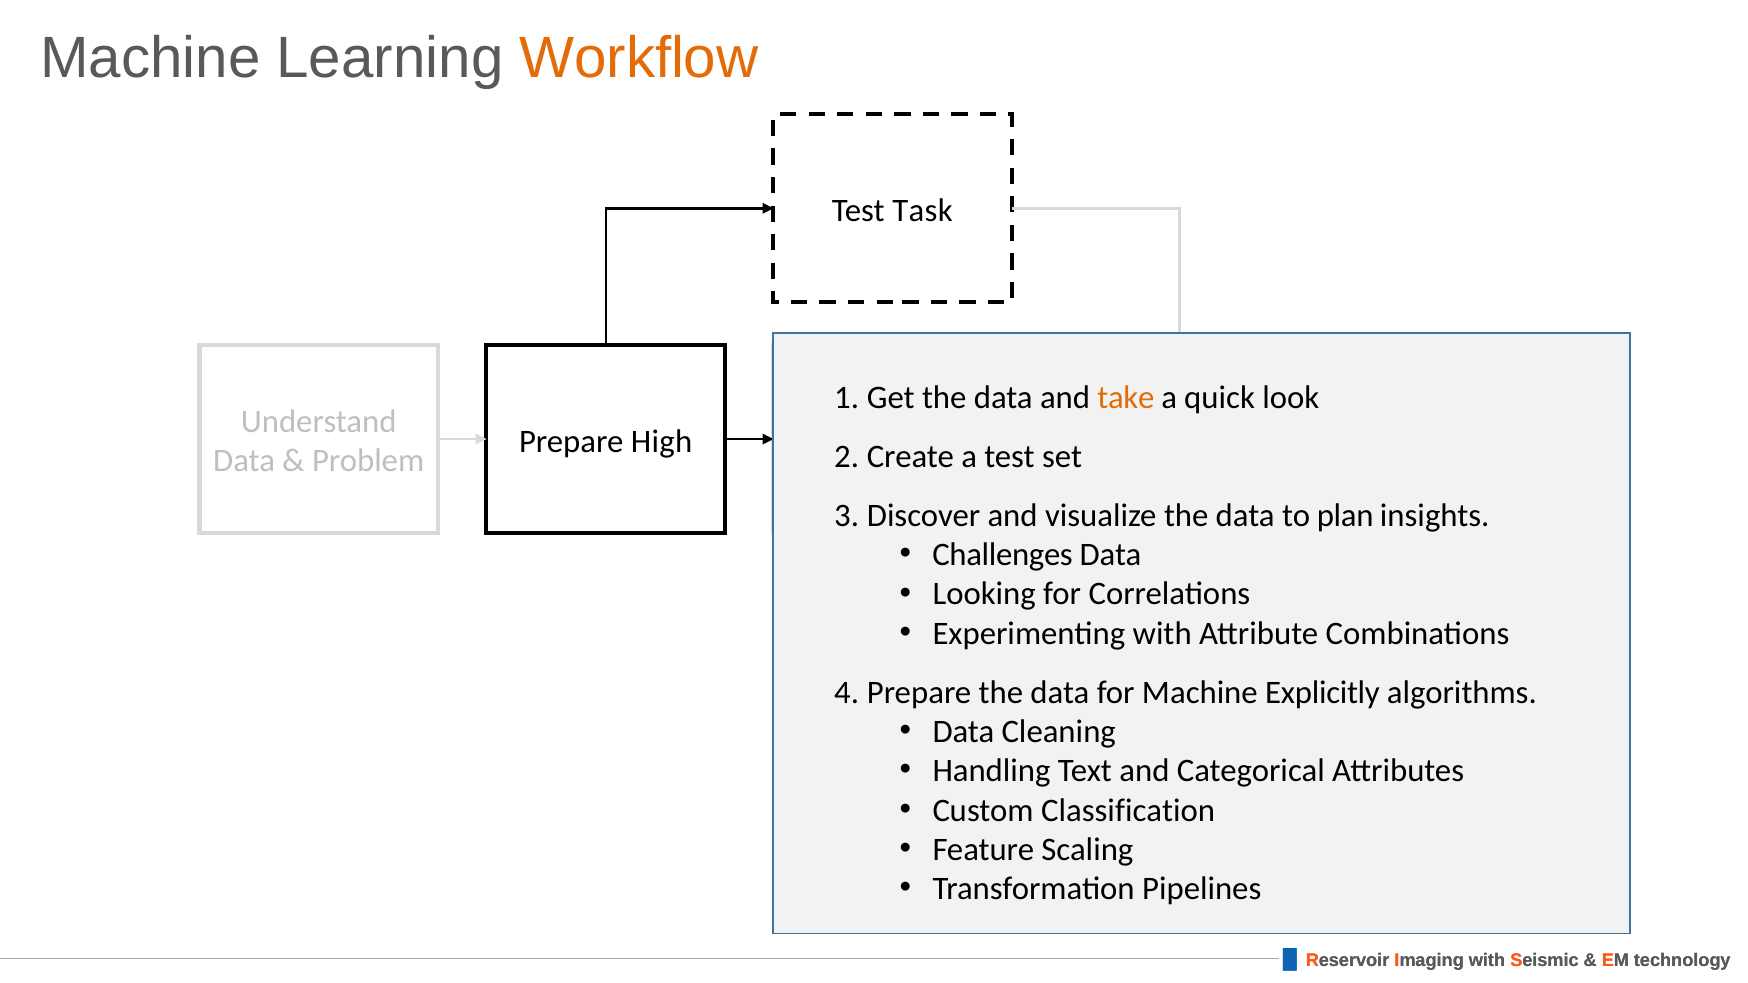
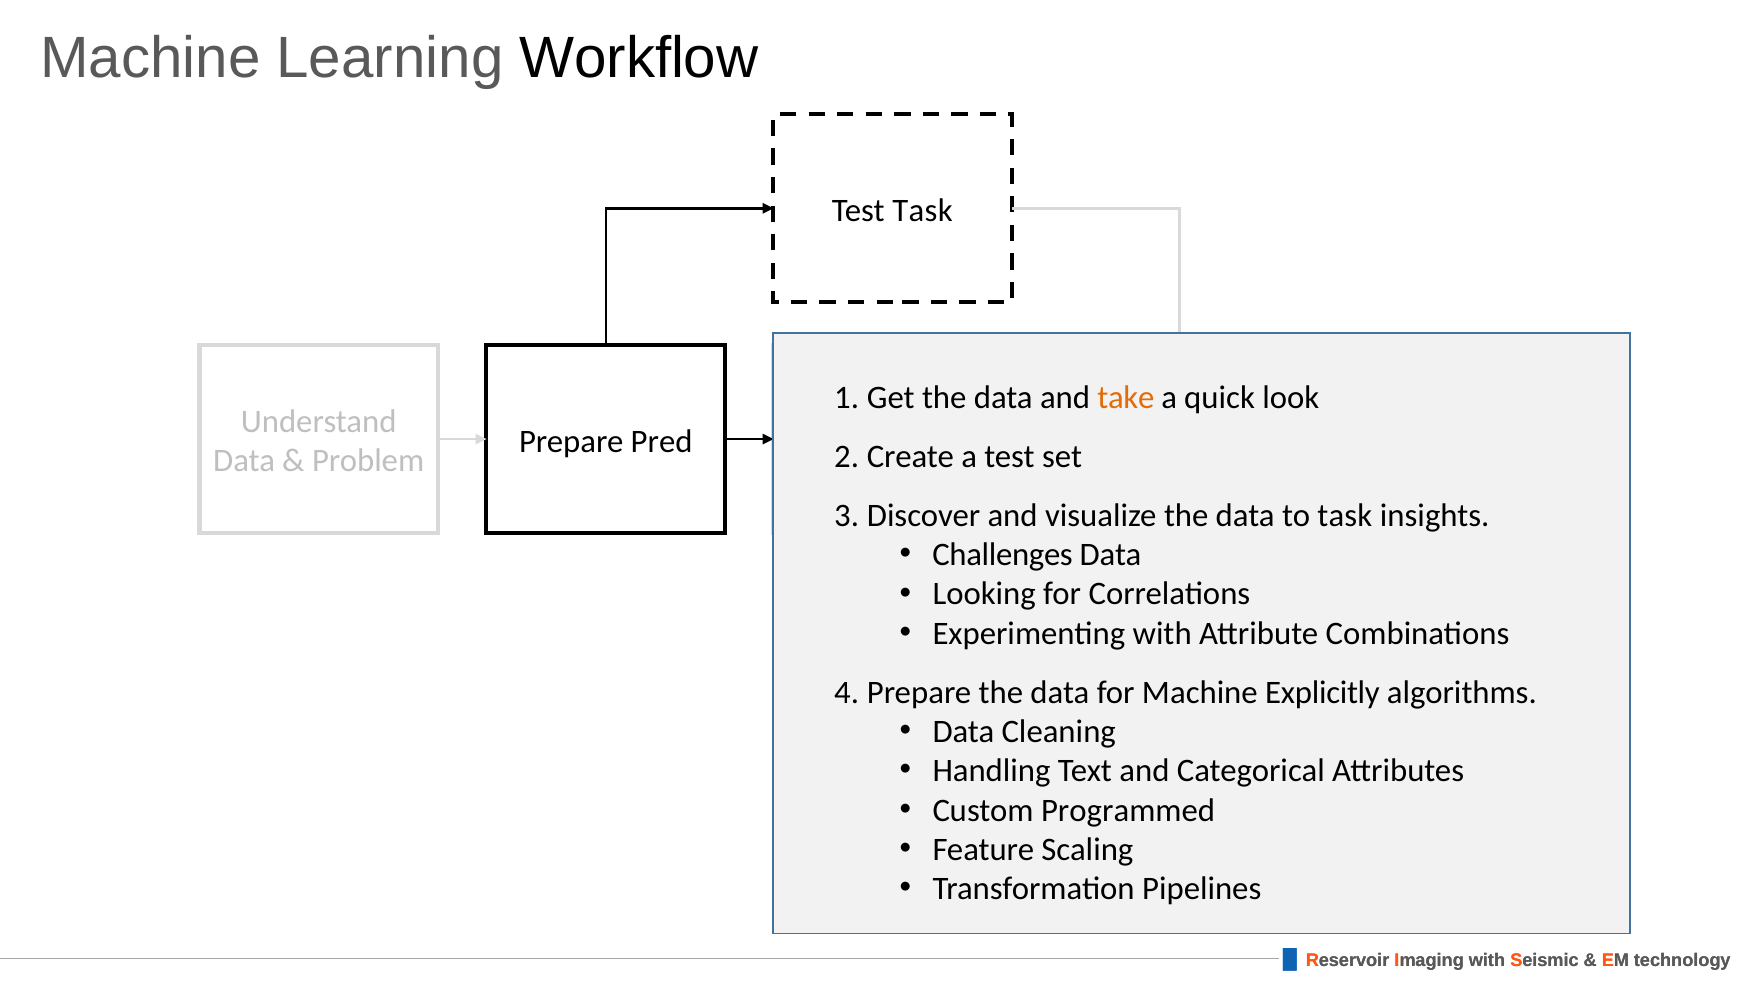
Workflow colour: orange -> black (639, 59)
High: High -> Pred (662, 441)
to plan: plan -> task (1345, 515)
Classification: Classification -> Programmed (1128, 810)
